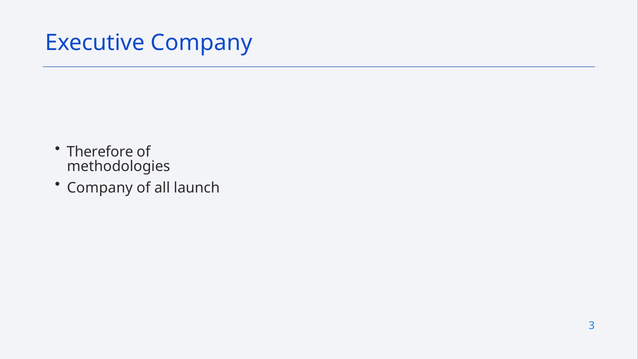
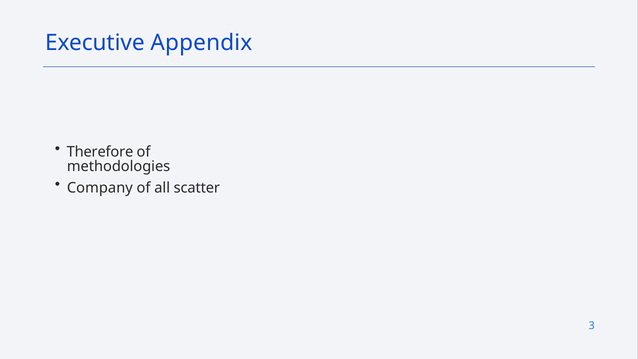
Executive Company: Company -> Appendix (201, 43)
launch: launch -> scatter (197, 188)
